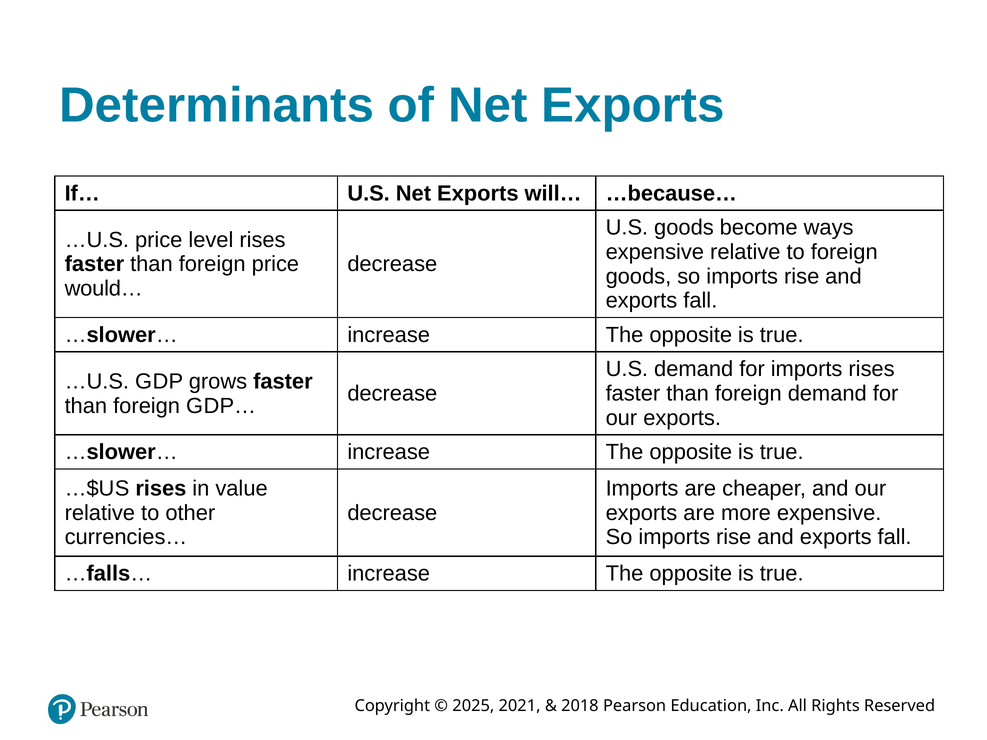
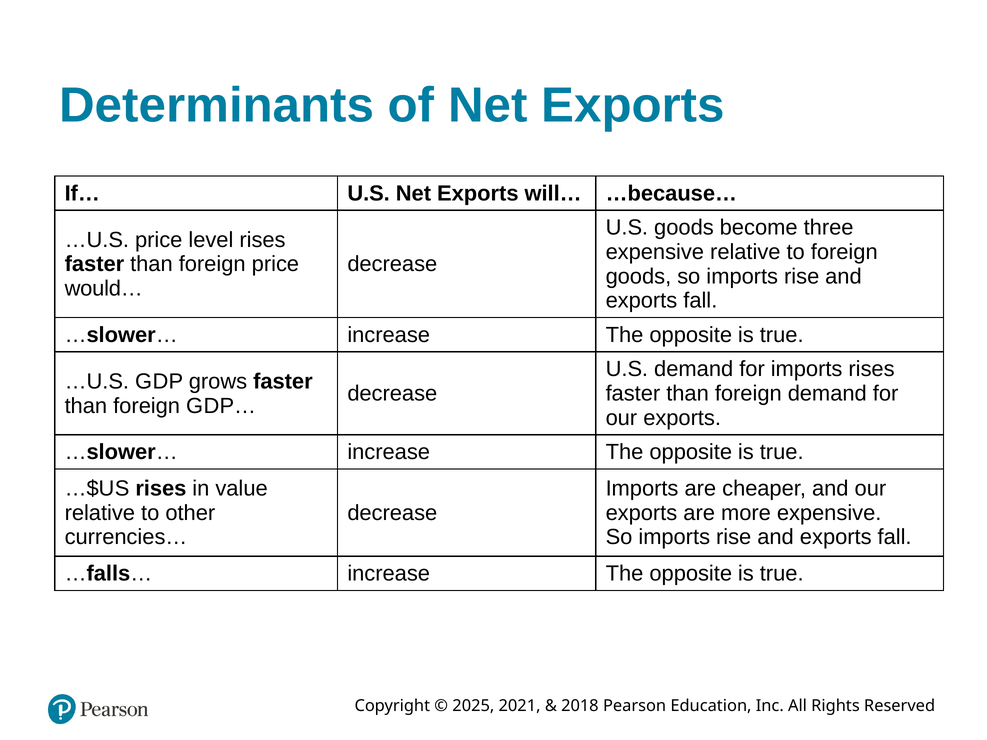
ways: ways -> three (829, 228)
